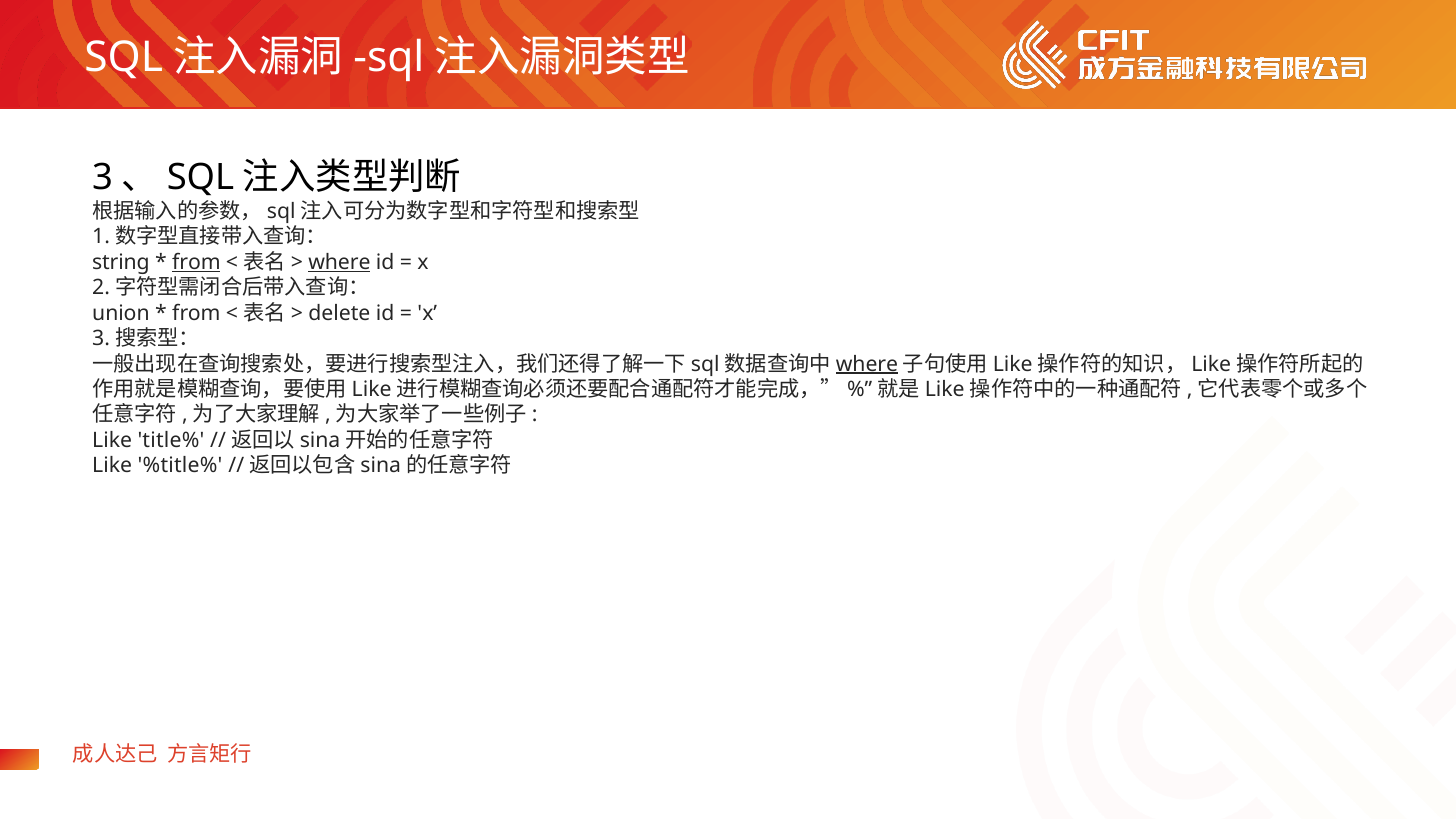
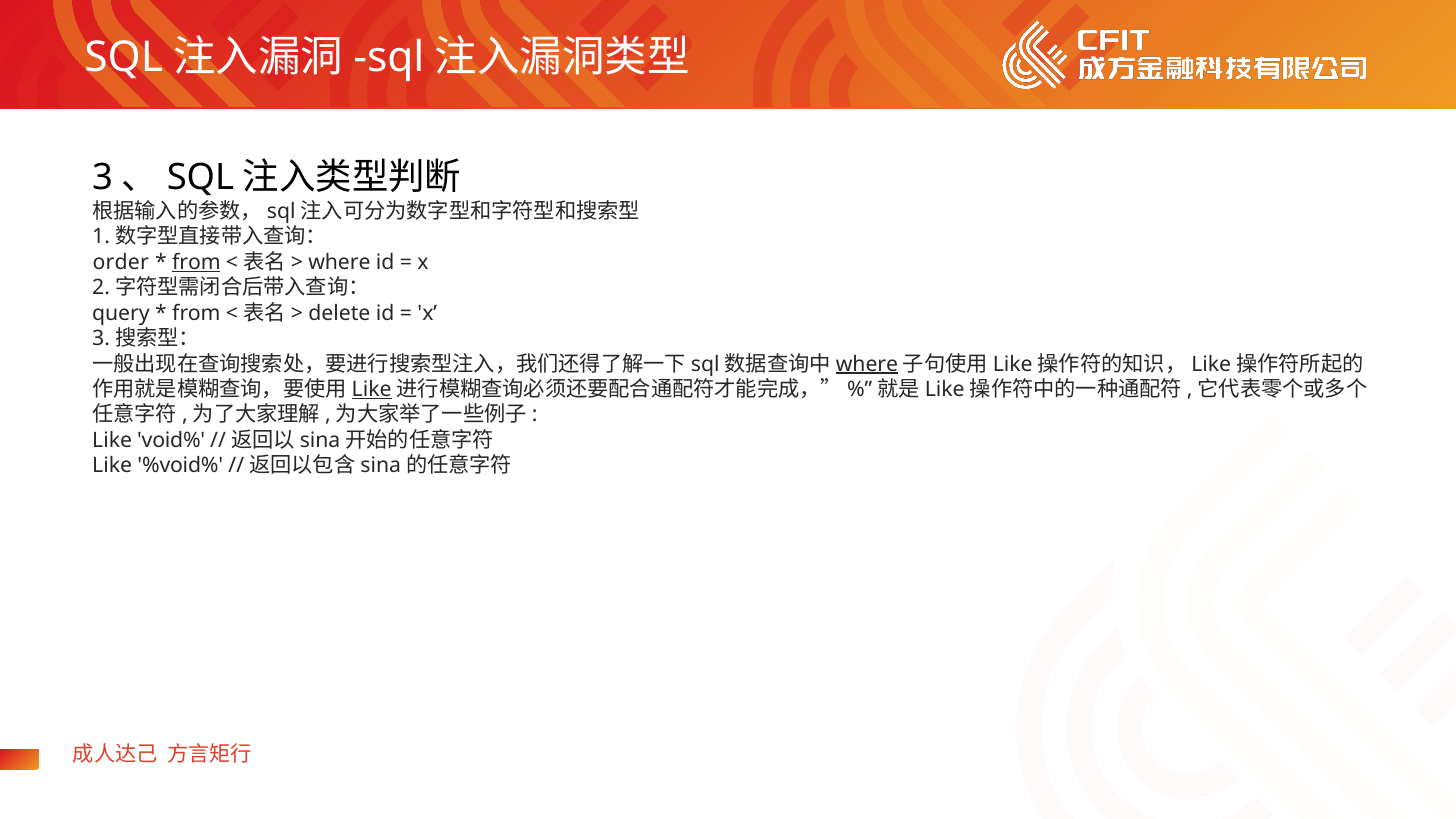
string: string -> order (121, 262)
where underline: present -> none (339, 262)
union: union -> query (121, 313)
Like underline: none -> present (372, 389)
title%: title% -> void% (171, 440)
%title%: %title% -> %void% (180, 466)
